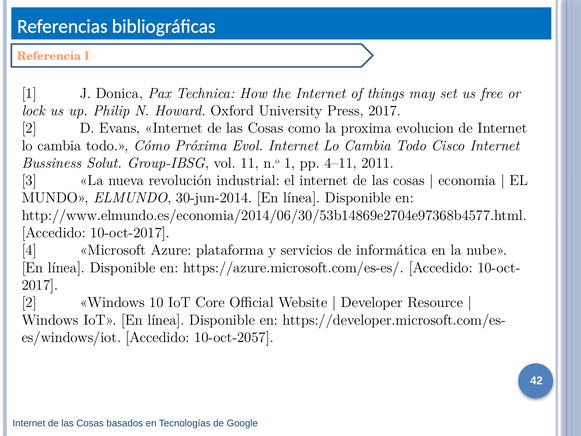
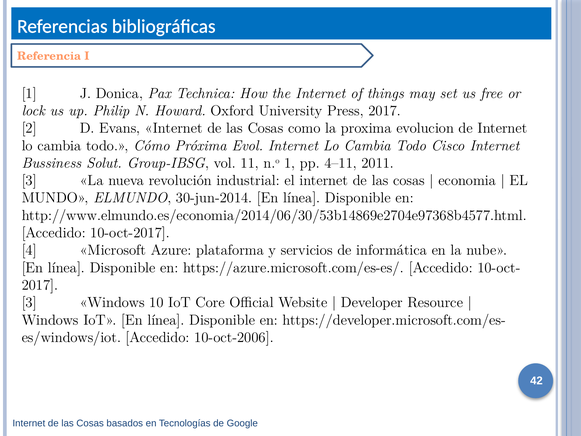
2: 2 -> 3 (29, 302)
10-oct-2057: 10-oct-2057 -> 10-oct-2006 (234, 337)
